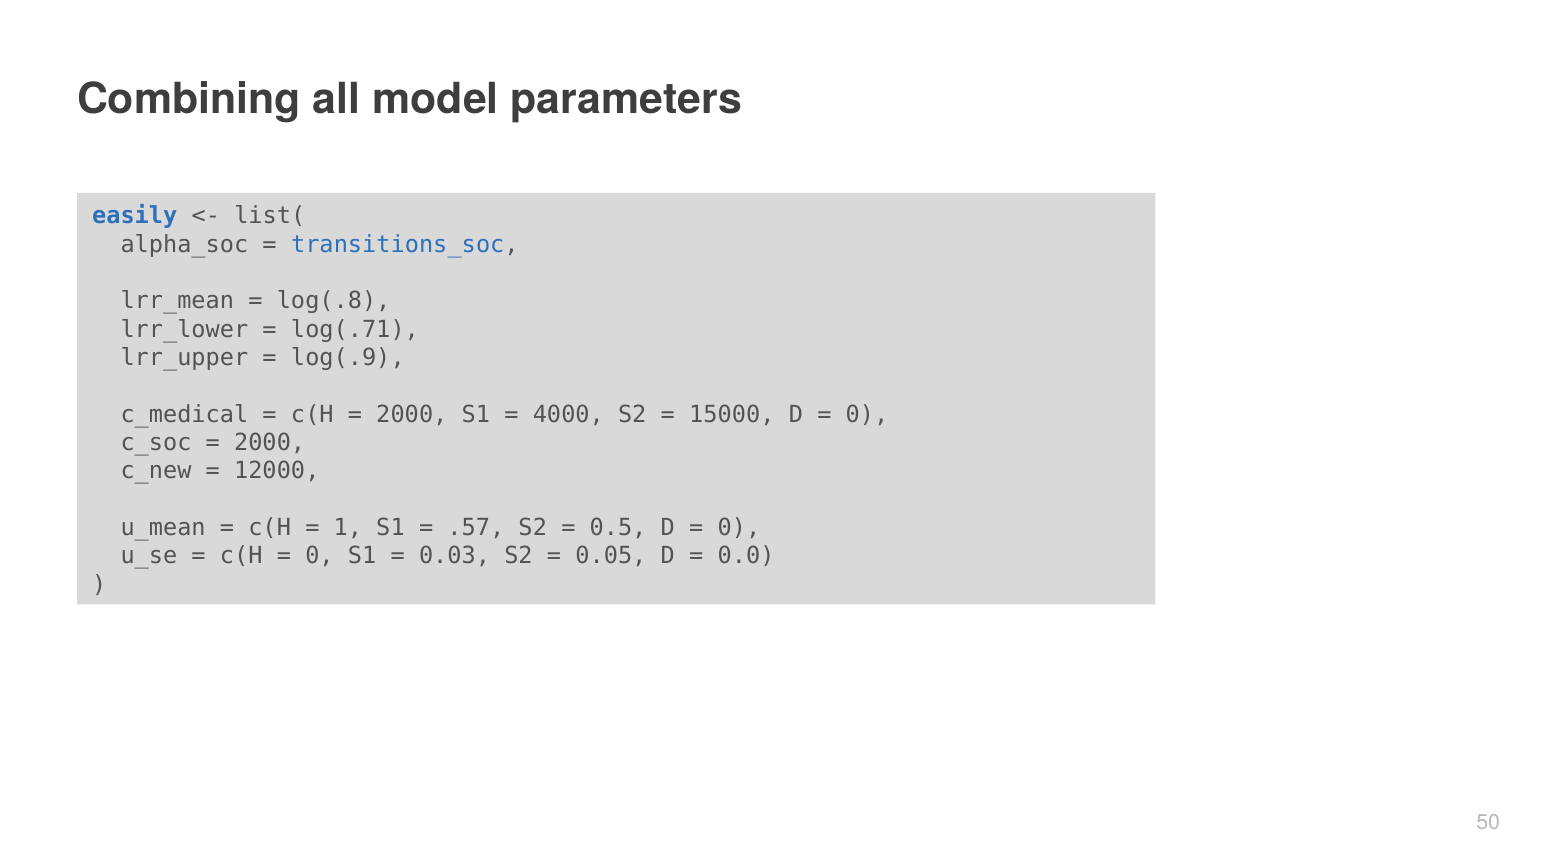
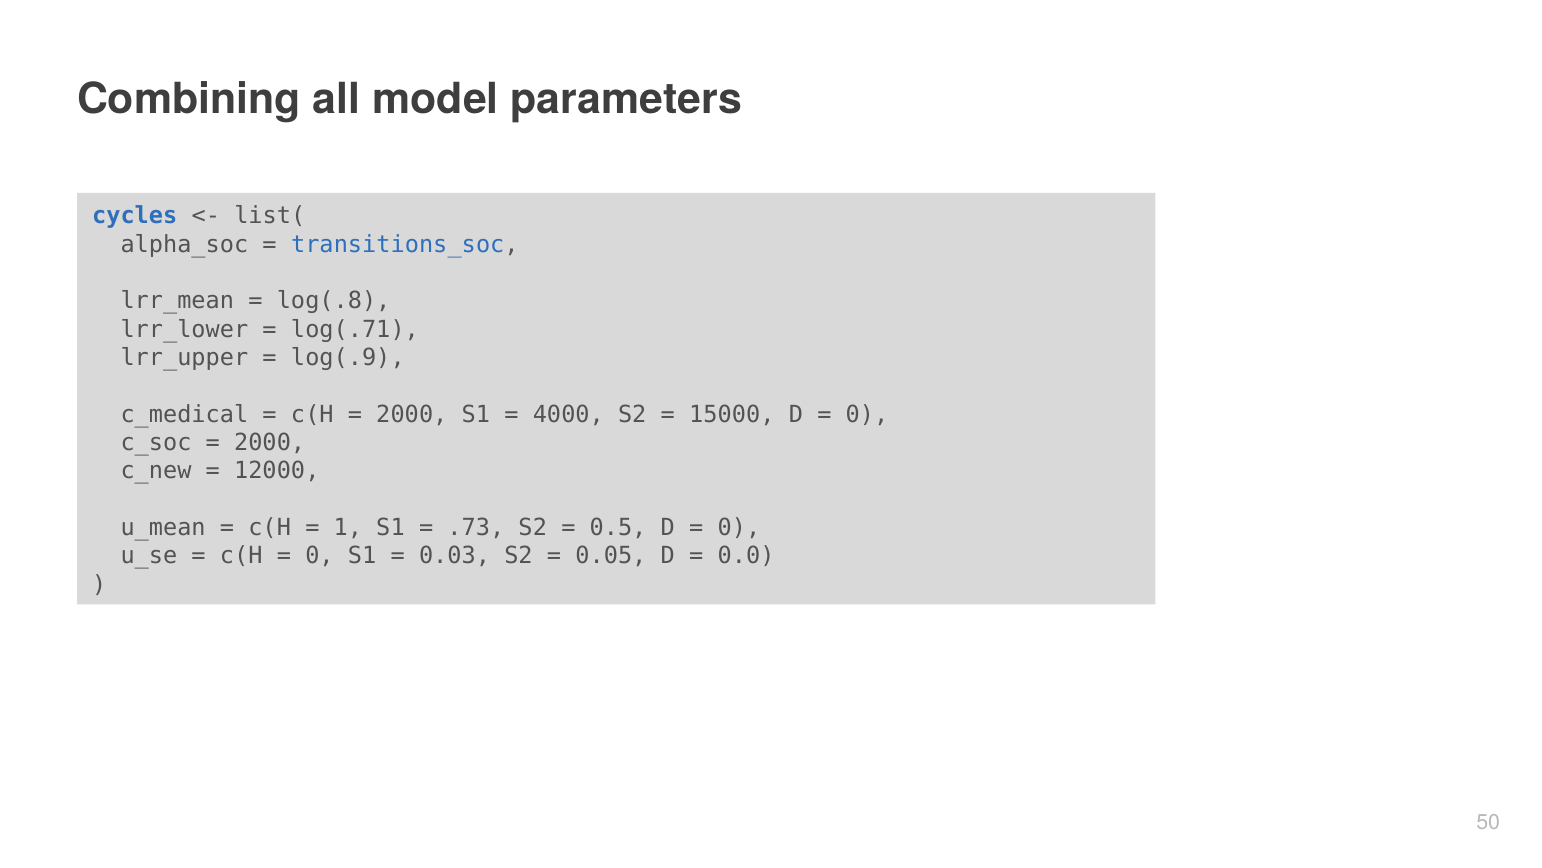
easily: easily -> cycles (135, 216)
.57: .57 -> .73 (476, 527)
